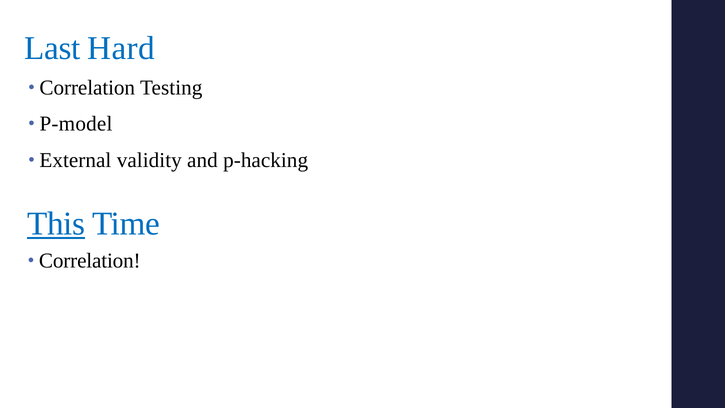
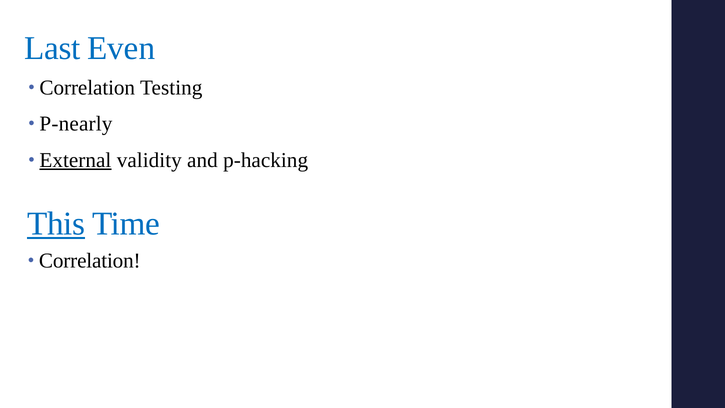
Hard: Hard -> Even (121, 48)
P-model: P-model -> P-nearly (76, 124)
External underline: none -> present (75, 160)
